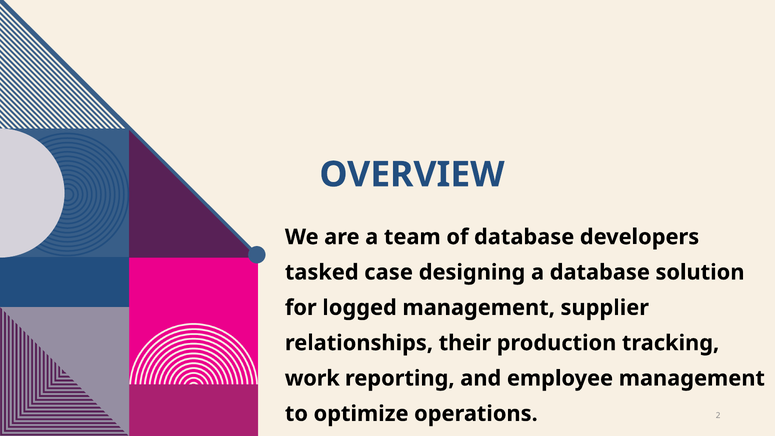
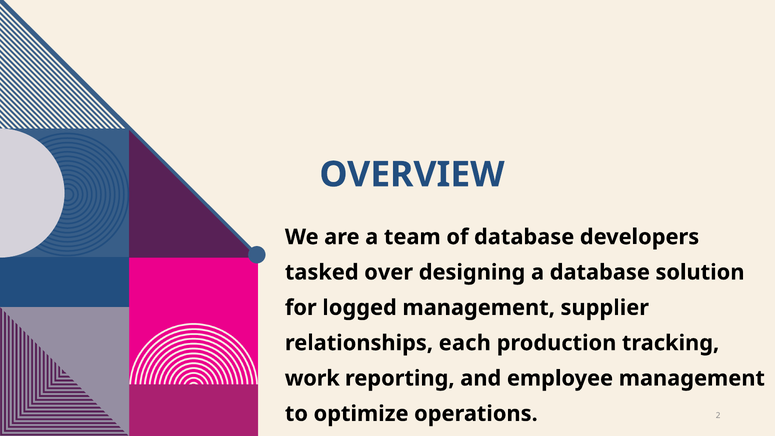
case: case -> over (389, 272)
their: their -> each (465, 343)
